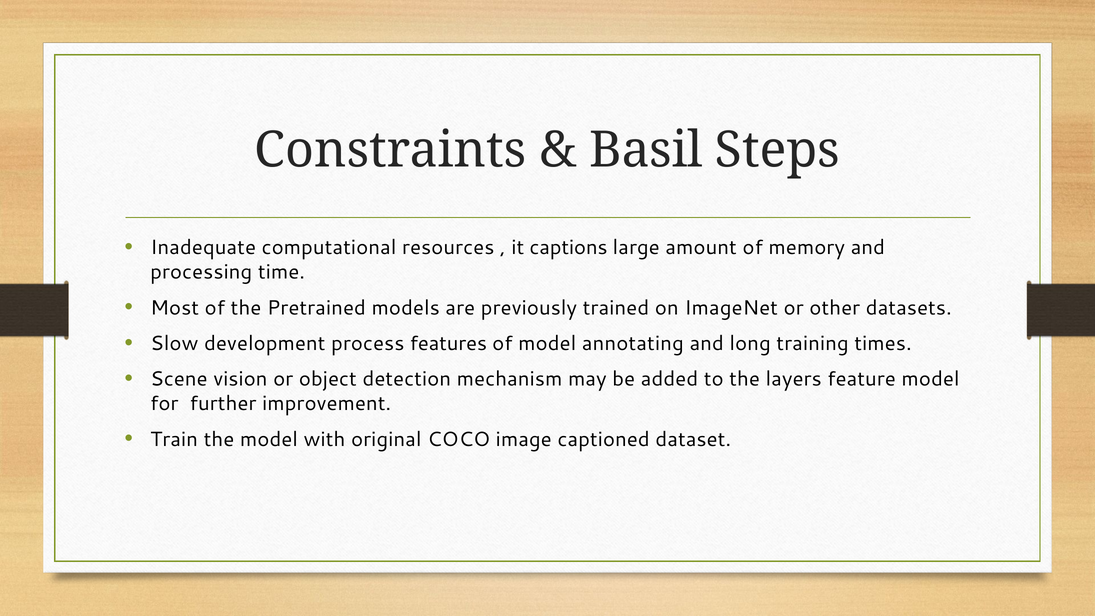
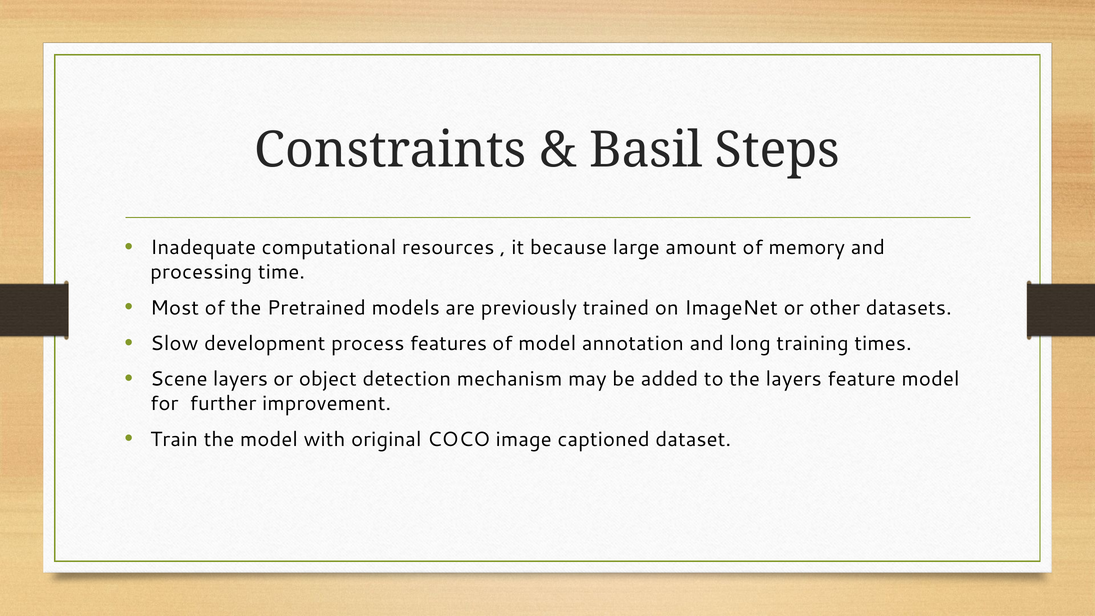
captions: captions -> because (568, 248)
annotating: annotating -> annotation (633, 343)
Scene vision: vision -> layers (240, 379)
